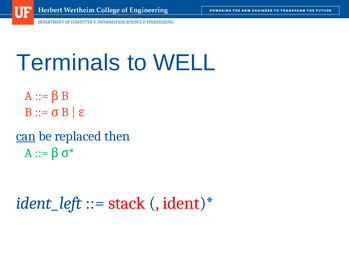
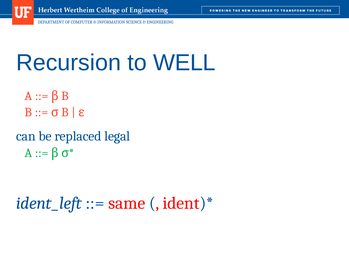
Terminals: Terminals -> Recursion (68, 63)
can underline: present -> none (26, 136)
then: then -> legal (117, 136)
stack: stack -> same (127, 204)
